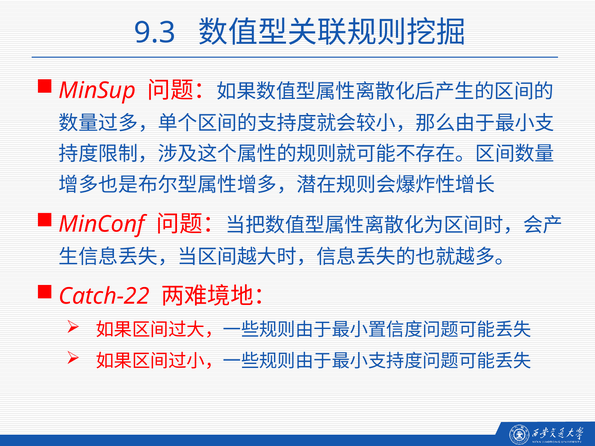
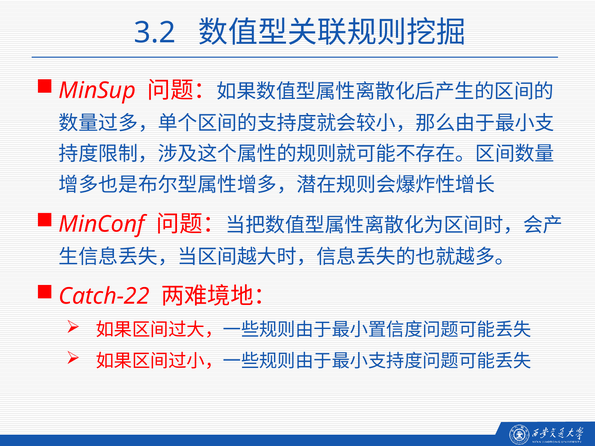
9.3: 9.3 -> 3.2 (155, 33)
